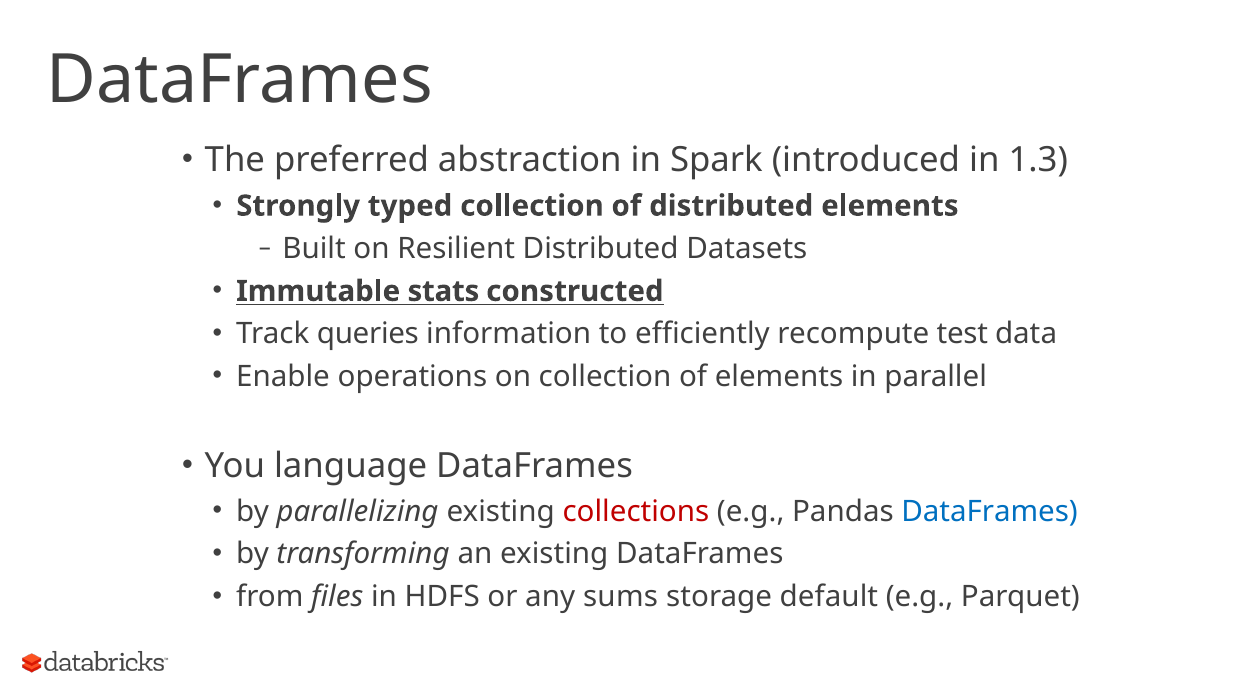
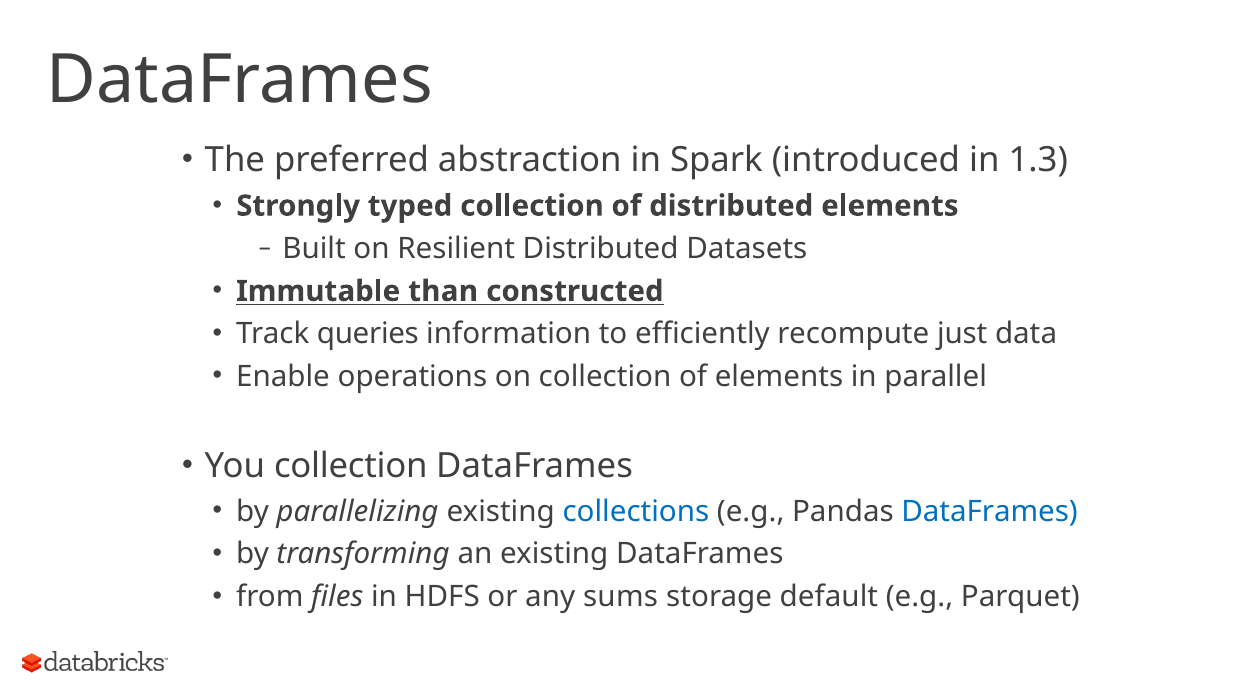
stats: stats -> than (443, 291)
test: test -> just (962, 334)
You language: language -> collection (351, 466)
collections colour: red -> blue (636, 512)
